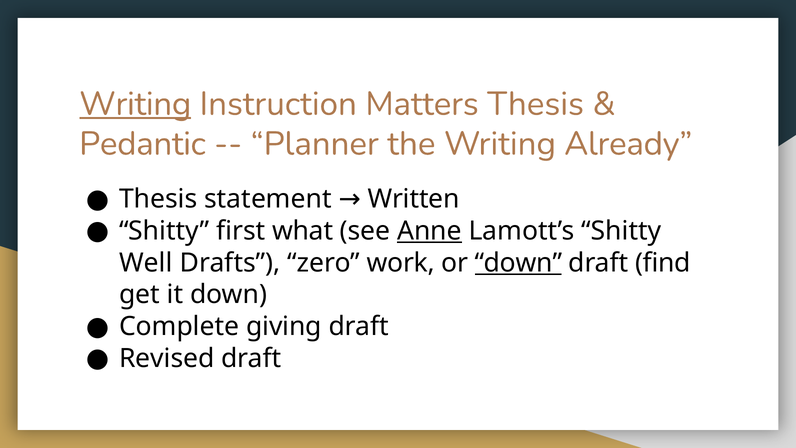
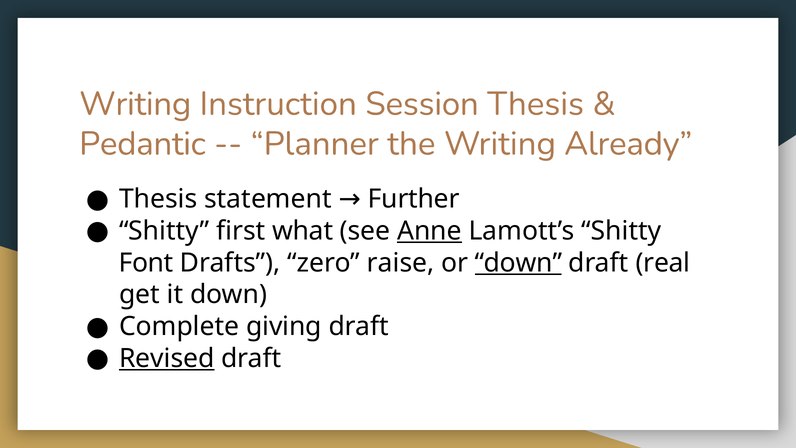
Writing underline: present -> none (135, 104)
Matters: Matters -> Session (422, 104)
Written: Written -> Further (414, 199)
Well: Well -> Font (146, 263)
work: work -> raise (401, 263)
find: find -> real (663, 263)
Revised underline: none -> present (167, 358)
